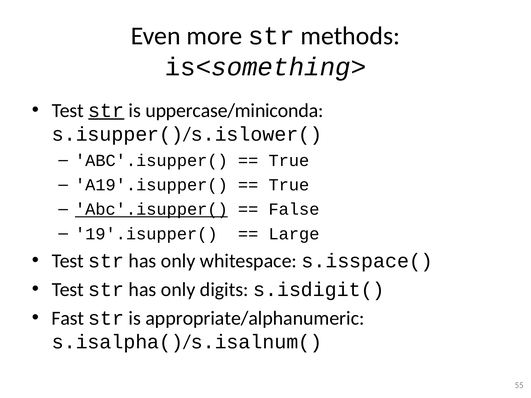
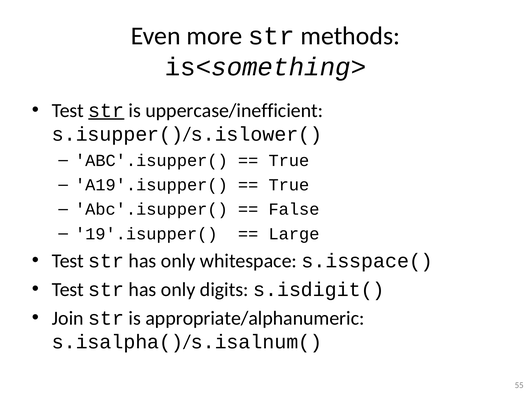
uppercase/miniconda: uppercase/miniconda -> uppercase/inefficient (234, 111)
Abc'.isupper( underline: present -> none (151, 210)
Fast: Fast -> Join (68, 318)
